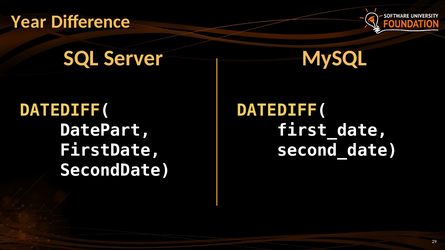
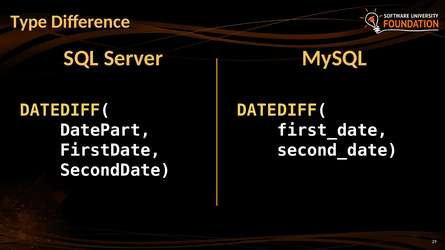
Year: Year -> Type (29, 22)
